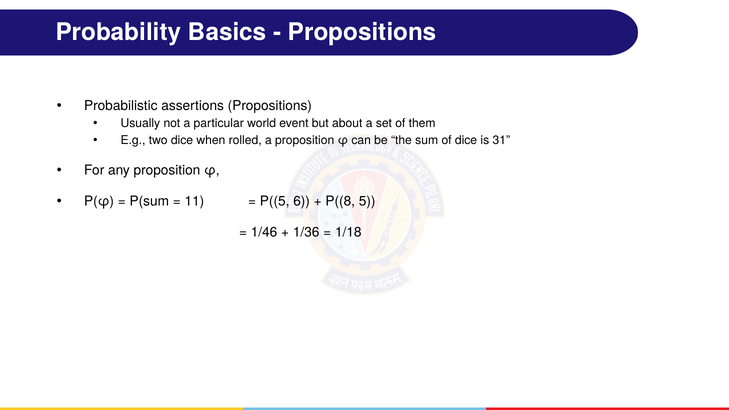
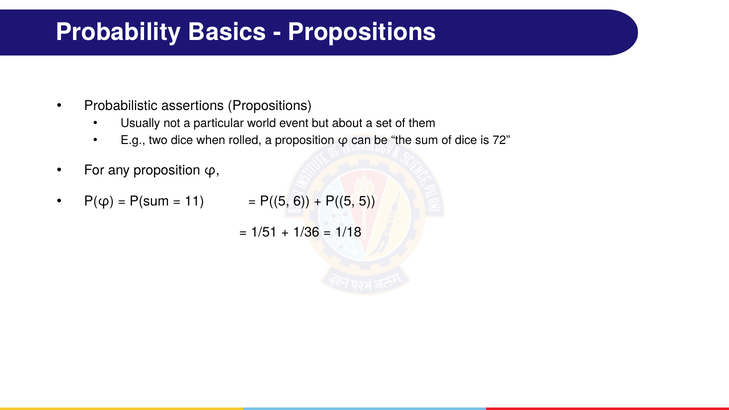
31: 31 -> 72 (501, 140)
P((8: P((8 -> P((5 (340, 201)
1/46: 1/46 -> 1/51 (264, 232)
